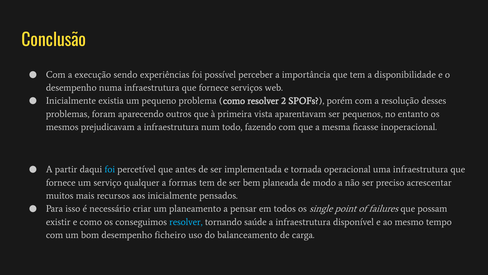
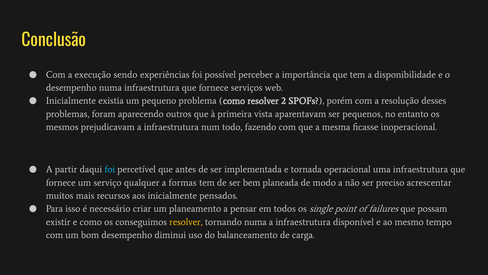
resolver colour: light blue -> yellow (186, 222)
tornando saúde: saúde -> numa (255, 222)
ficheiro: ficheiro -> diminui (170, 235)
